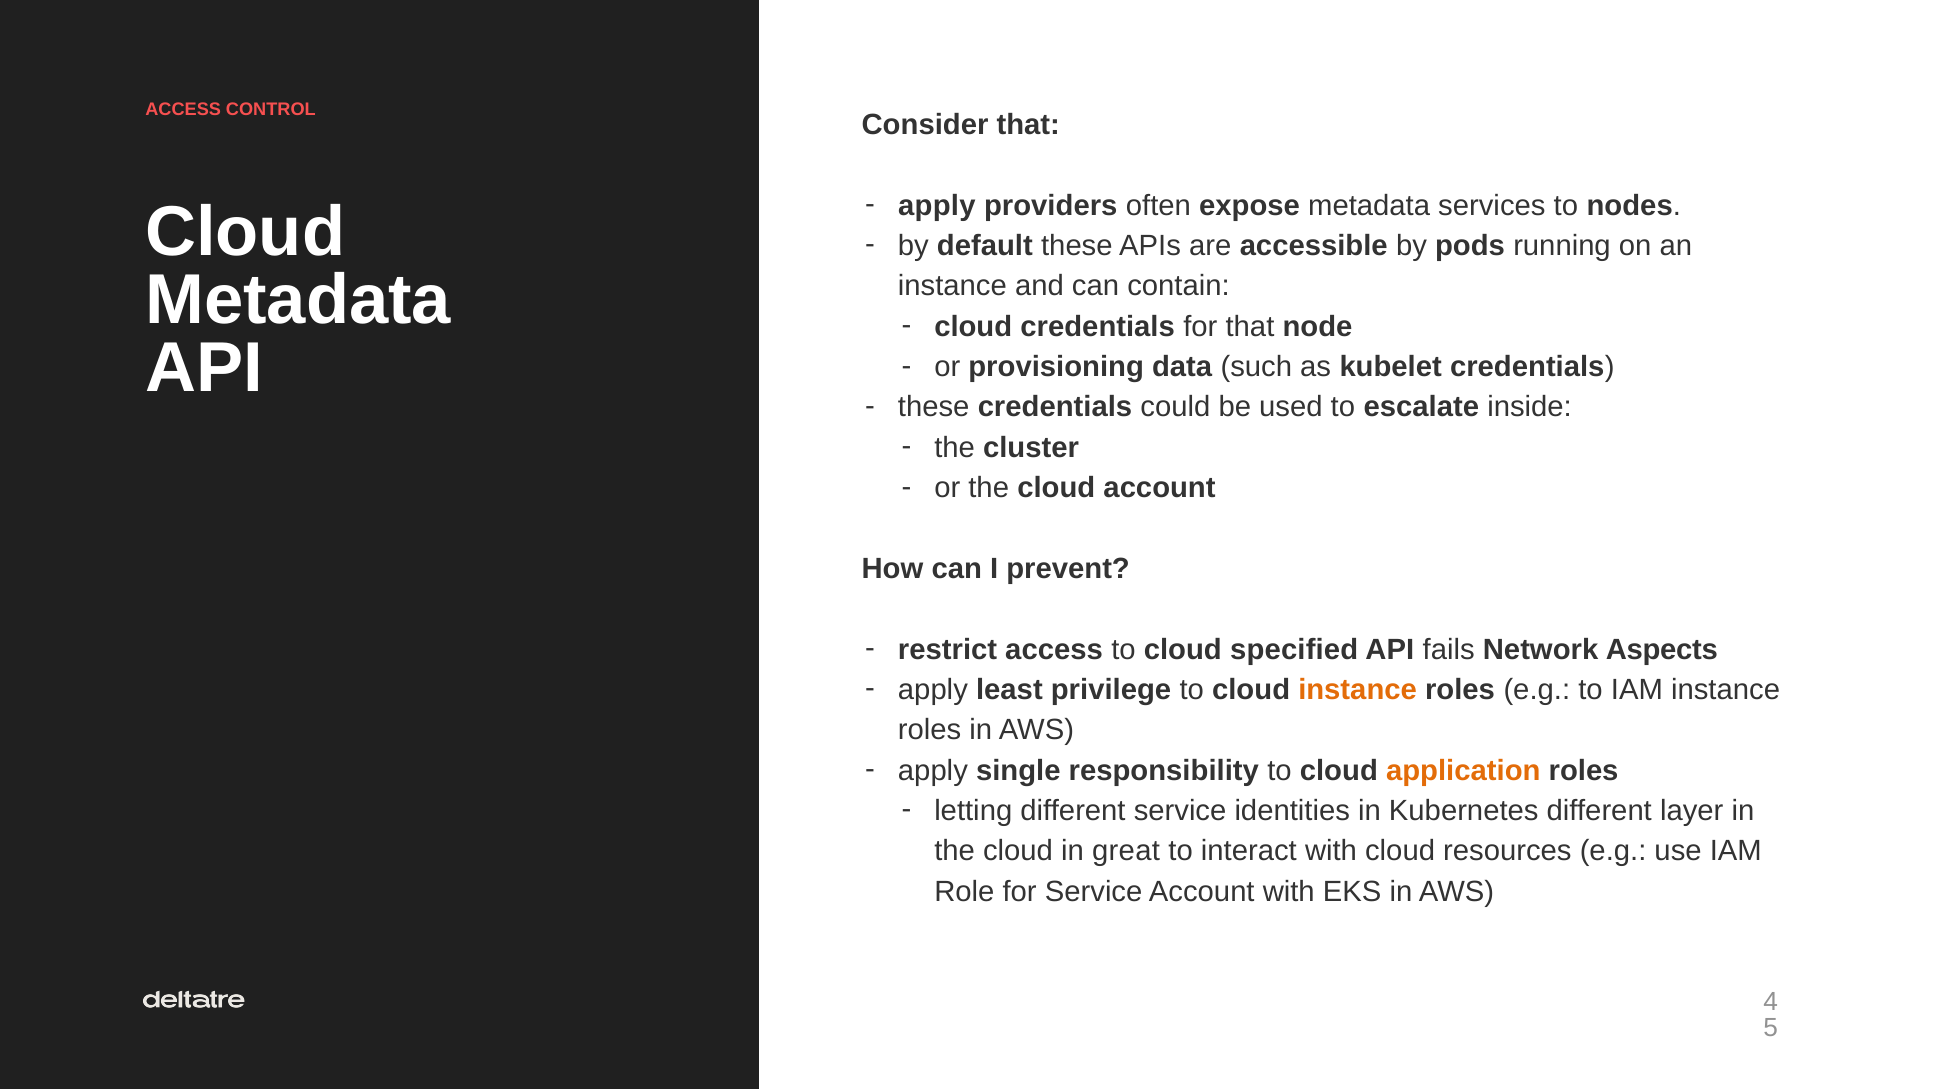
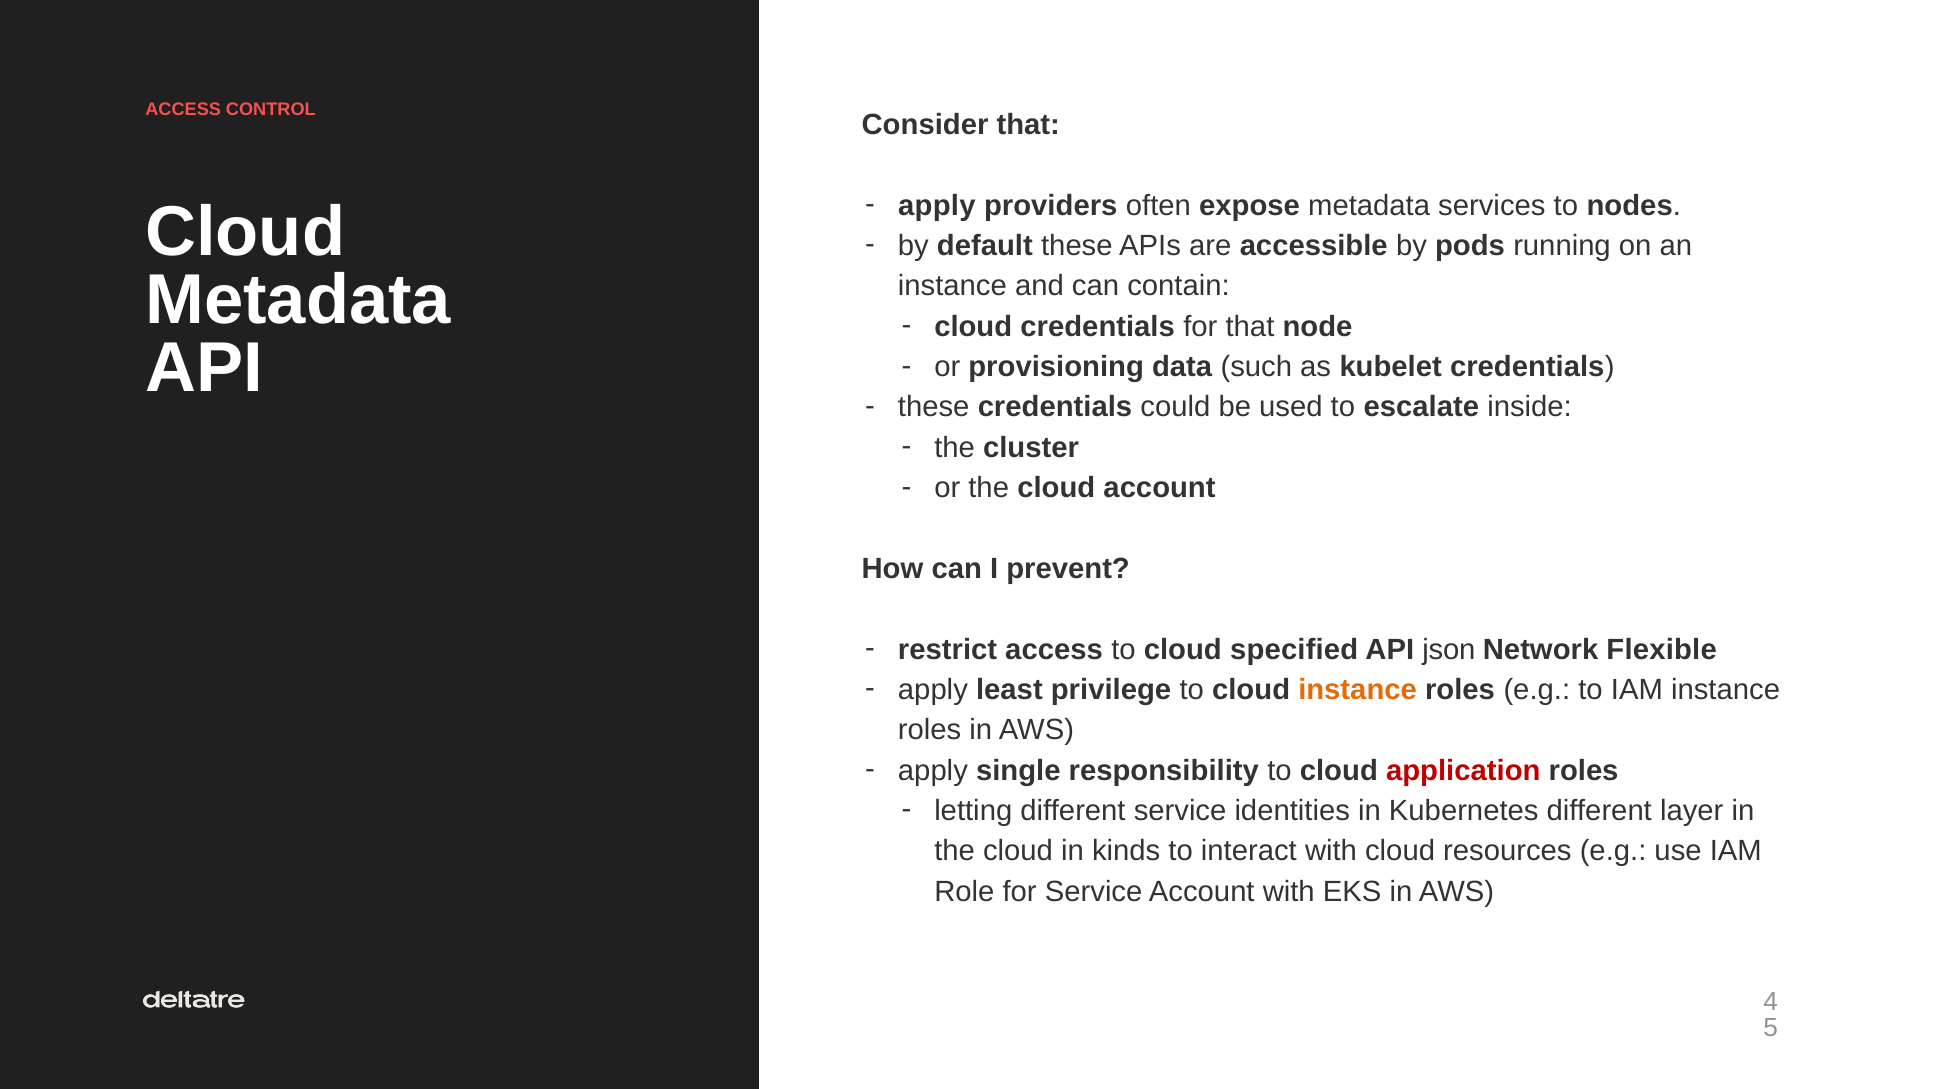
fails: fails -> json (1449, 650)
Aspects: Aspects -> Flexible (1662, 650)
application colour: orange -> red (1463, 771)
great: great -> kinds (1126, 852)
